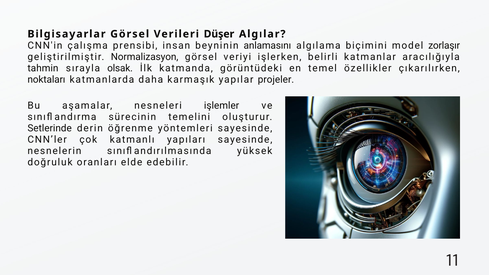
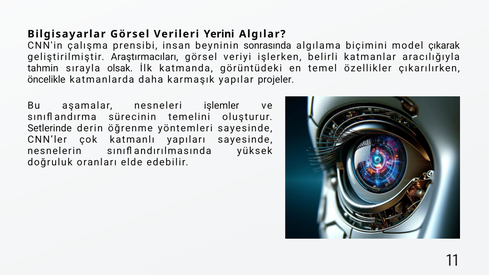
Düşer: Düşer -> Yerini (219, 34)
anlamasını: anlamasını -> sonrasında (267, 46)
zorlaşır: zorlaşır -> çıkarak (444, 46)
Normalizasyon: Normalizasyon -> Araştırmacıları (145, 57)
noktaları: noktaları -> öncelikle (46, 80)
